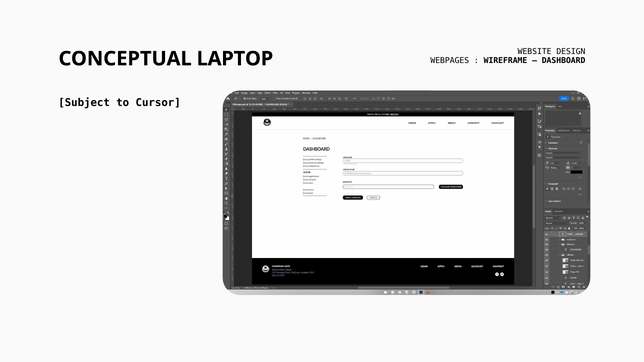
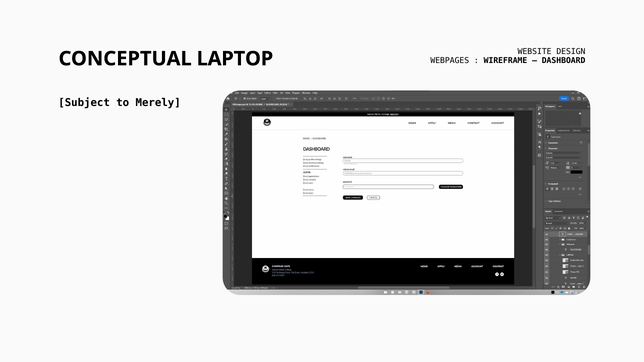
Cursor: Cursor -> Merely (158, 103)
